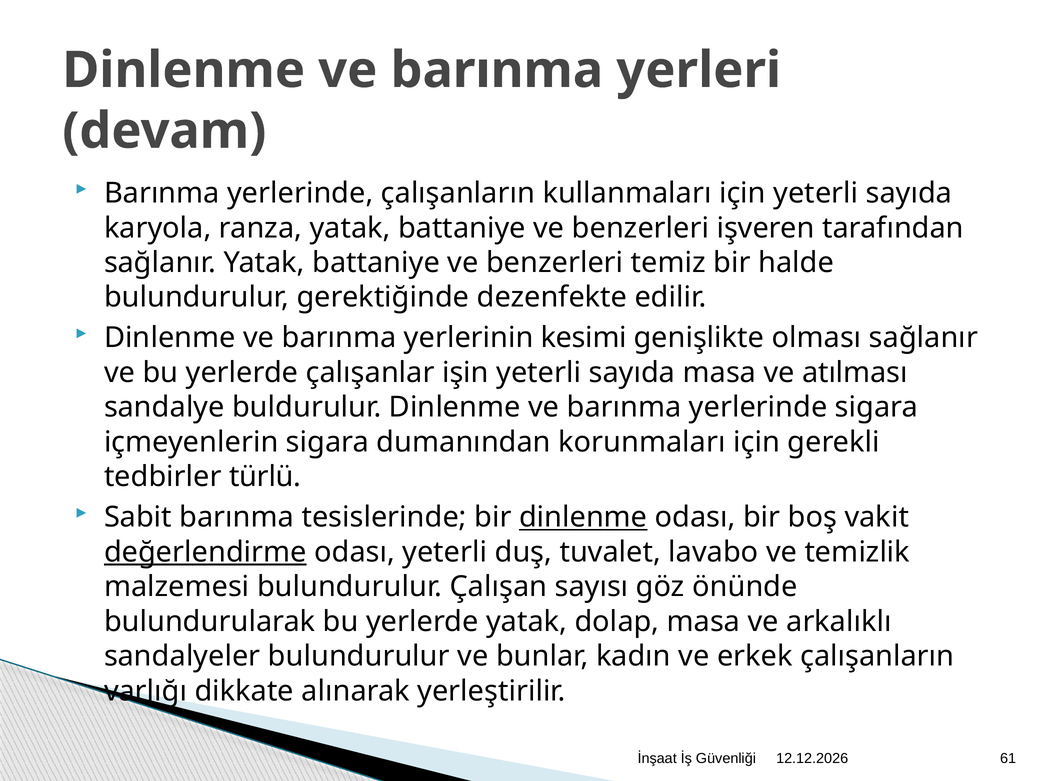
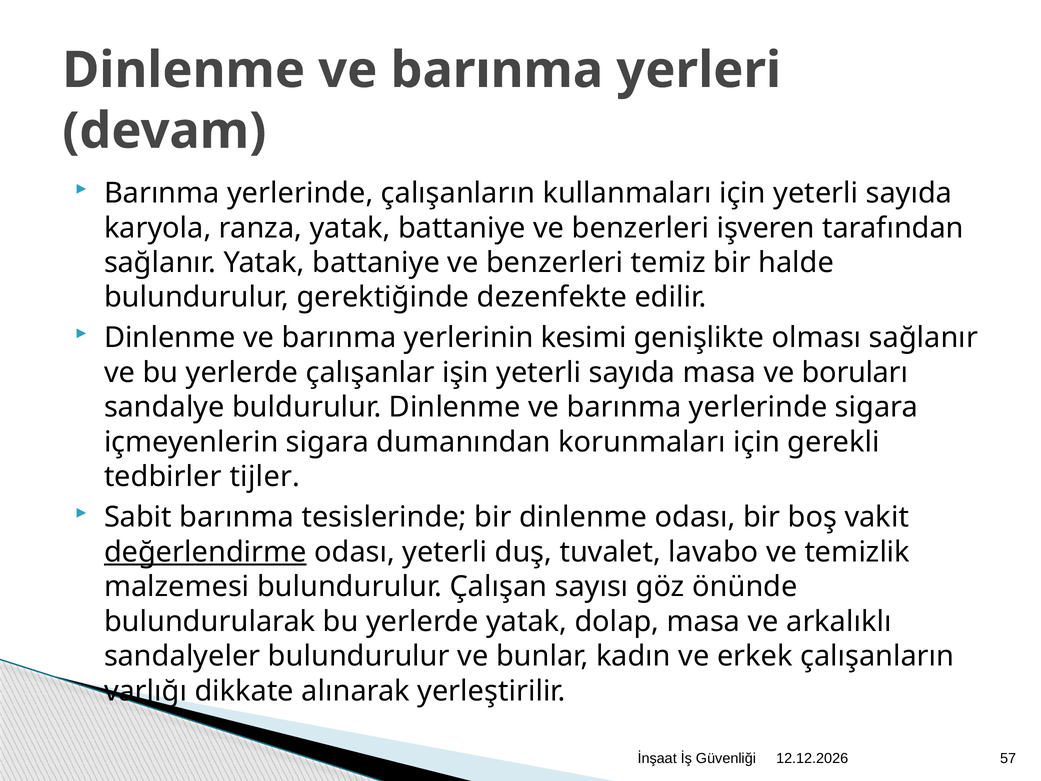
atılması: atılması -> boruları (855, 373)
türlü: türlü -> tijler (265, 477)
dinlenme underline: present -> none (583, 517)
61: 61 -> 57 (1008, 758)
